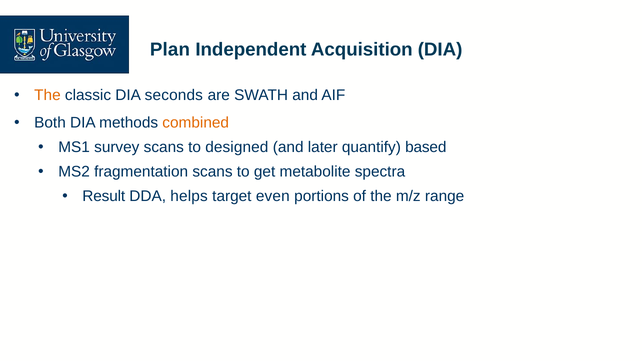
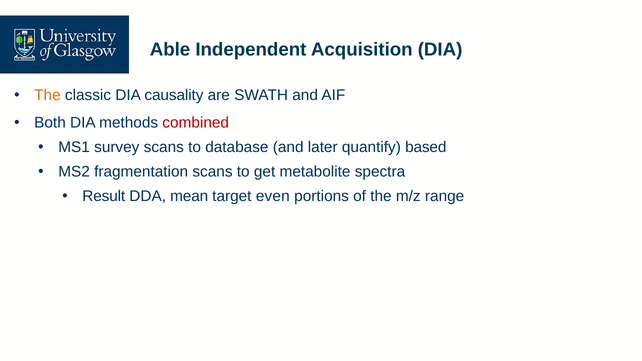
Plan: Plan -> Able (170, 50)
seconds: seconds -> causality (174, 95)
combined colour: orange -> red (196, 123)
designed: designed -> database (237, 147)
helps: helps -> mean (189, 196)
